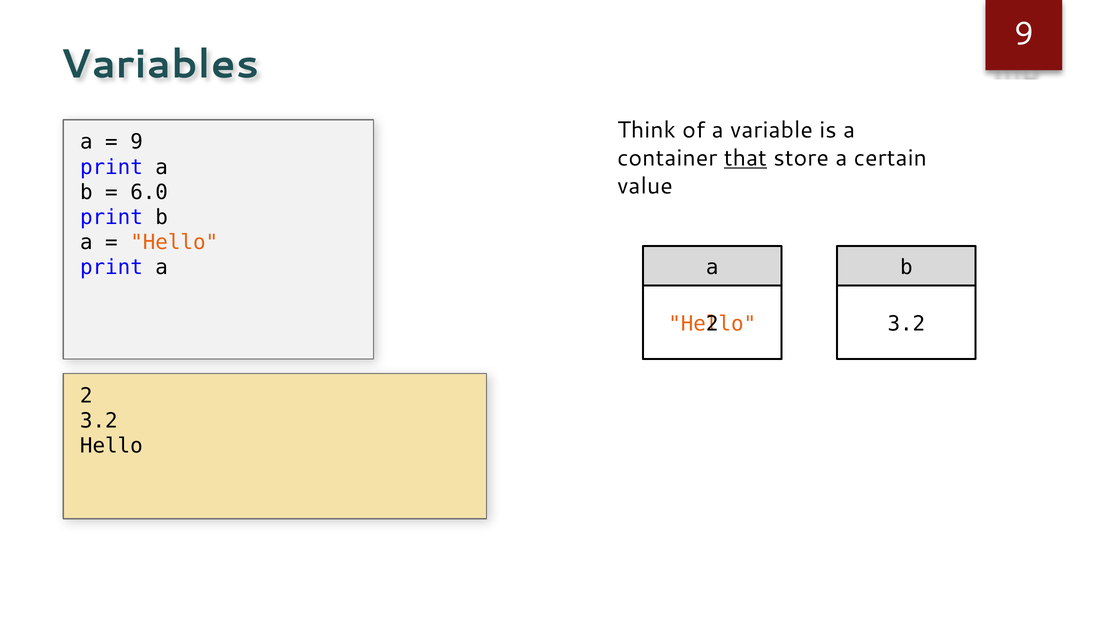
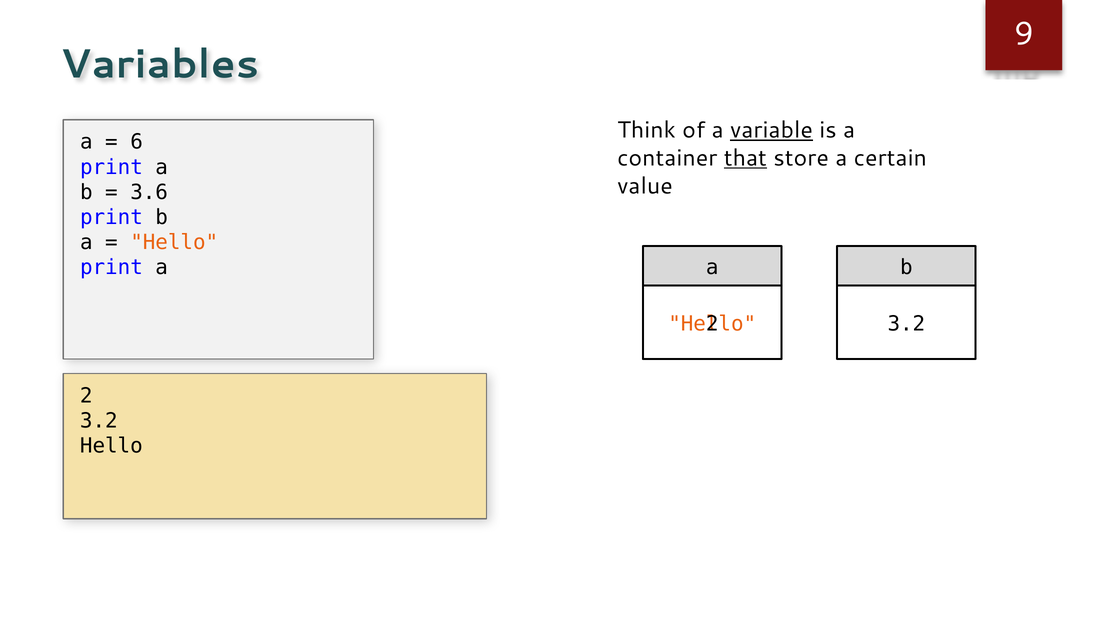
variable underline: none -> present (771, 130)
9: 9 -> 6 (137, 142)
6.0: 6.0 -> 3.6 (149, 192)
